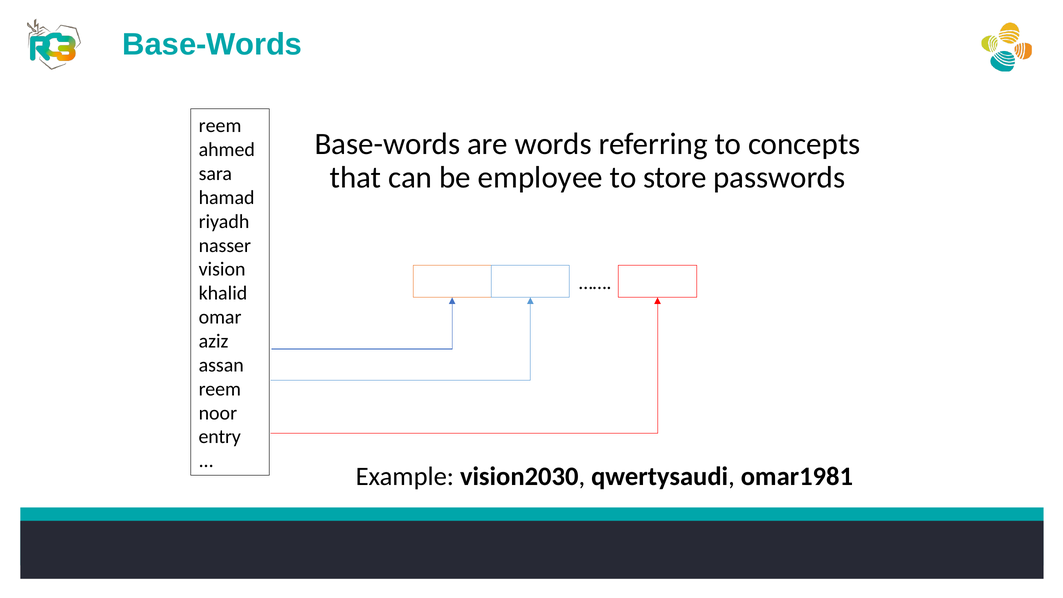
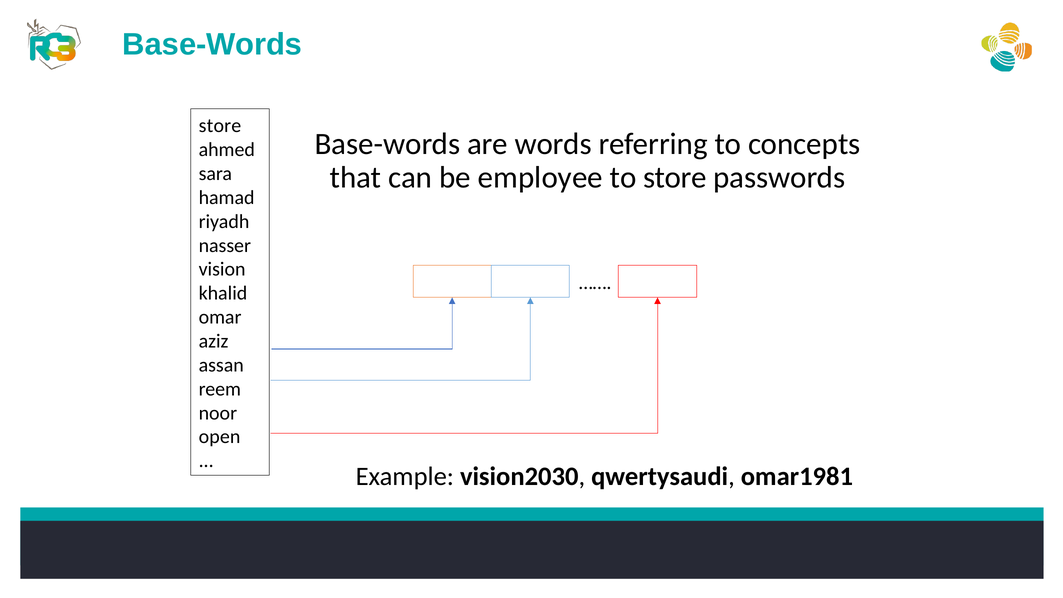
reem: reem -> store (220, 126)
entry: entry -> open (220, 437)
